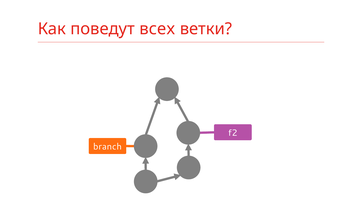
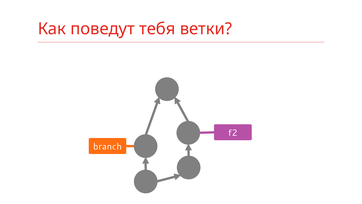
всех: всех -> тебя (157, 29)
